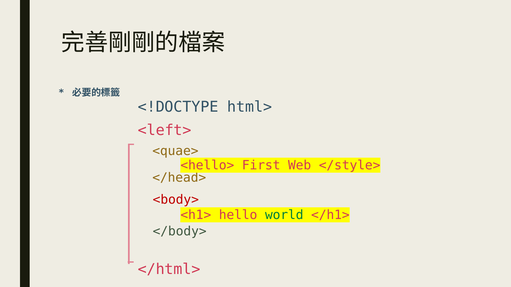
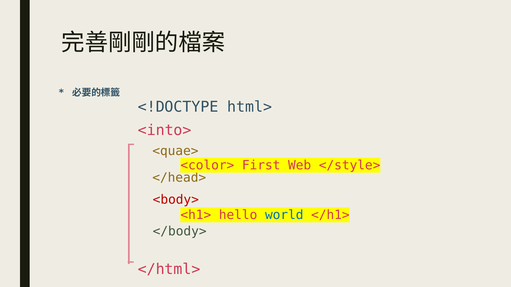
<left>: <left> -> <into> (165, 130)
<hello>: <hello> -> <color> (207, 166)
world colour: green -> blue (284, 215)
